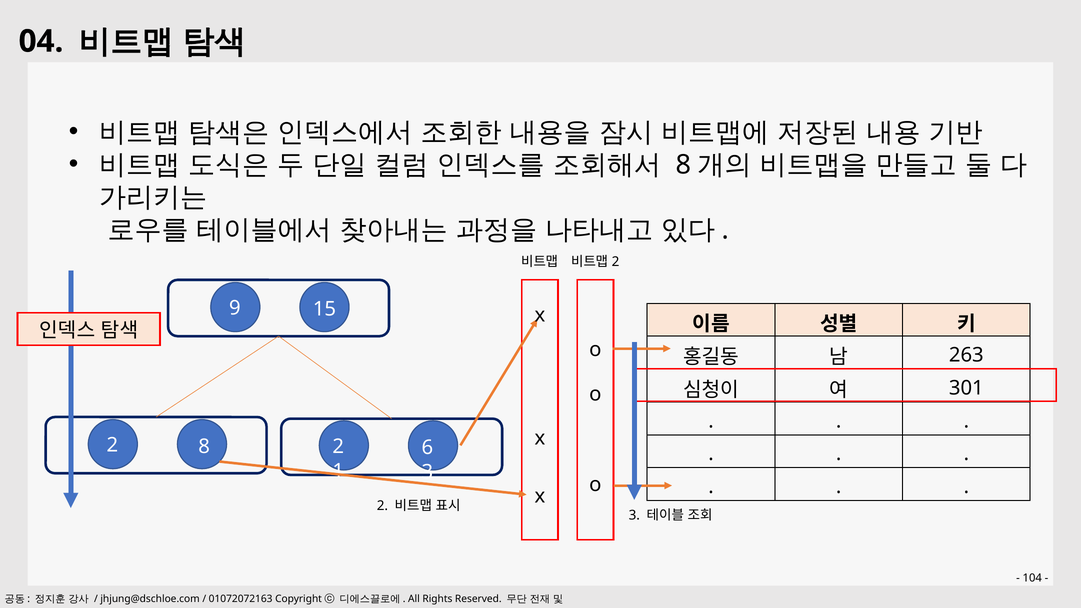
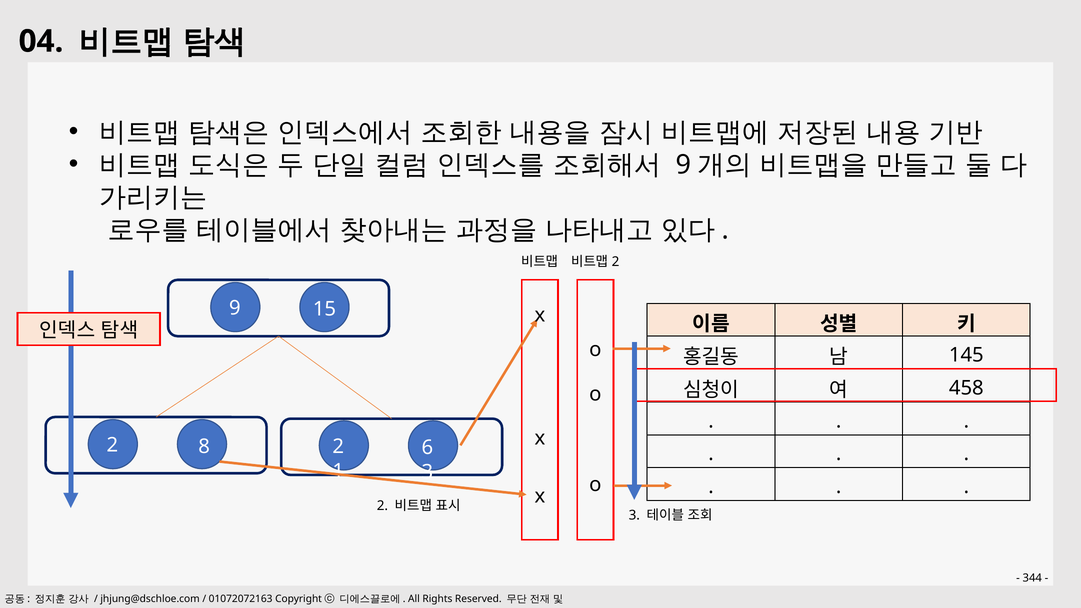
8: 8 -> 9 (683, 165)
263: 263 -> 145 (966, 355)
301: 301 -> 458 (966, 388)
104: 104 -> 344 (1032, 578)
